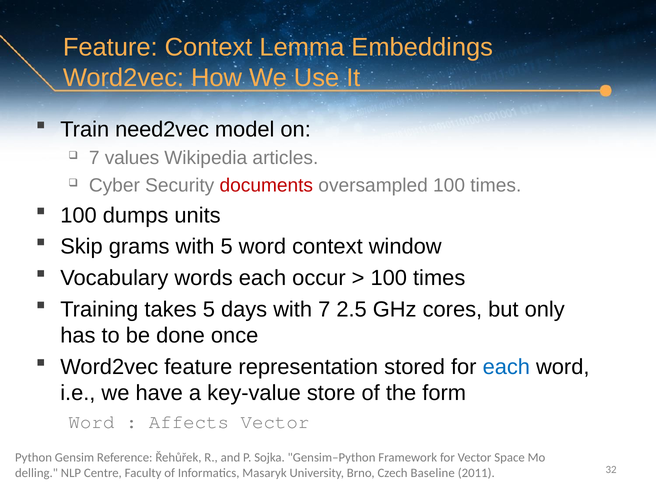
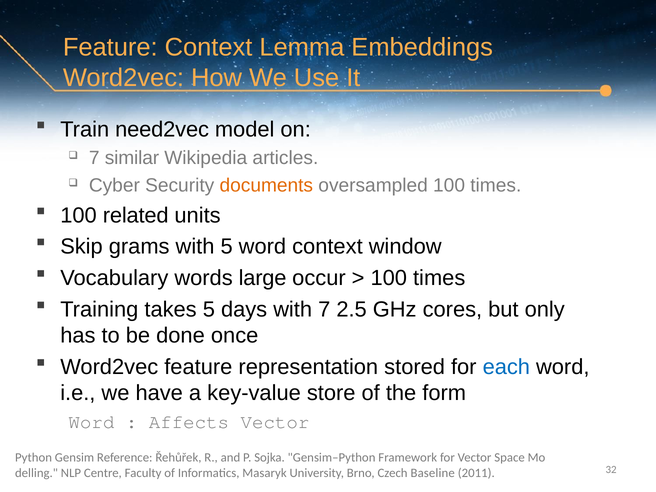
values: values -> similar (132, 158)
documents colour: red -> orange (266, 185)
dumps: dumps -> related (136, 215)
words each: each -> large (263, 278)
